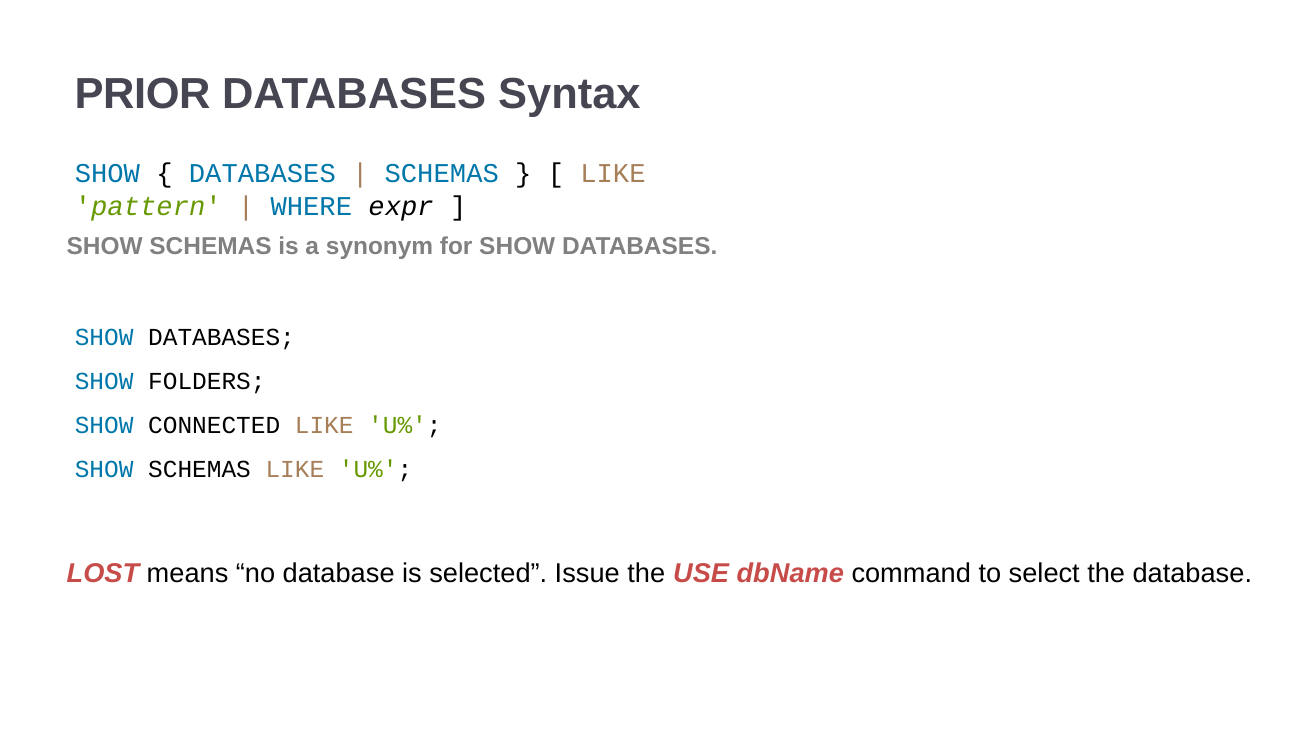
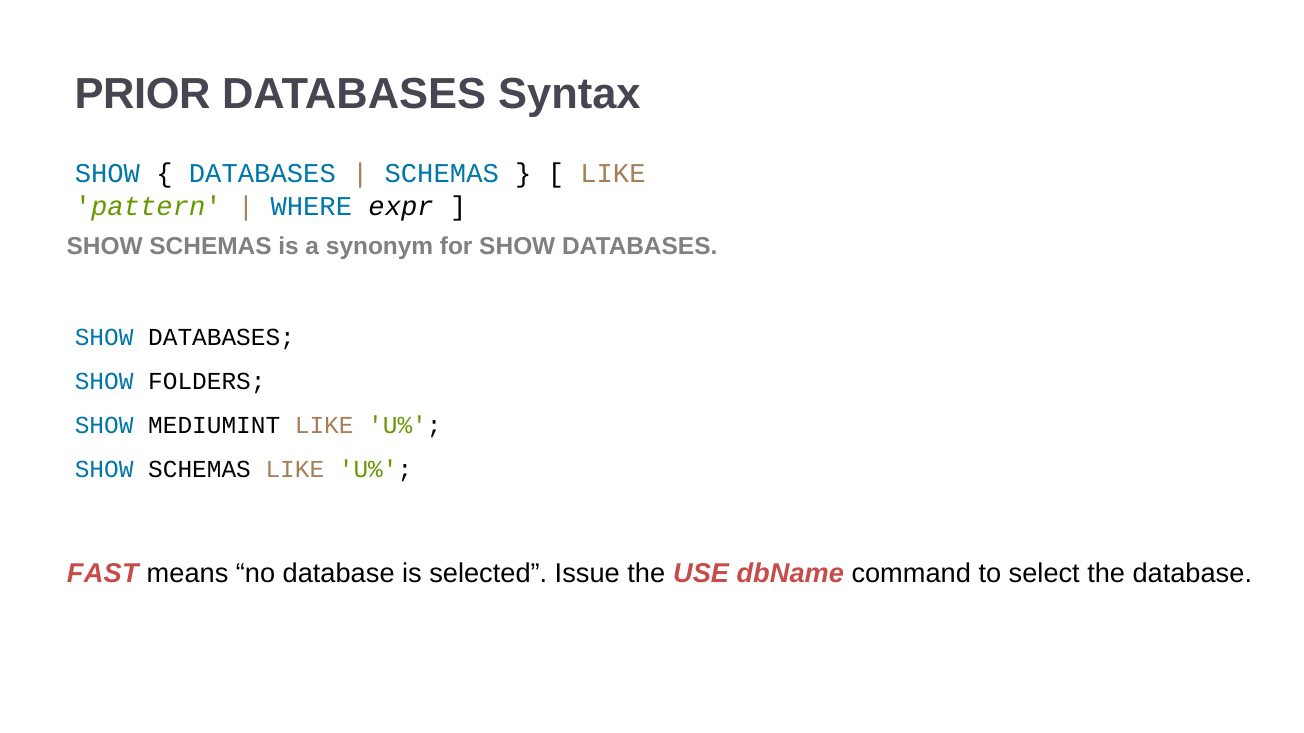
CONNECTED: CONNECTED -> MEDIUMINT (214, 425)
LOST: LOST -> FAST (103, 574)
